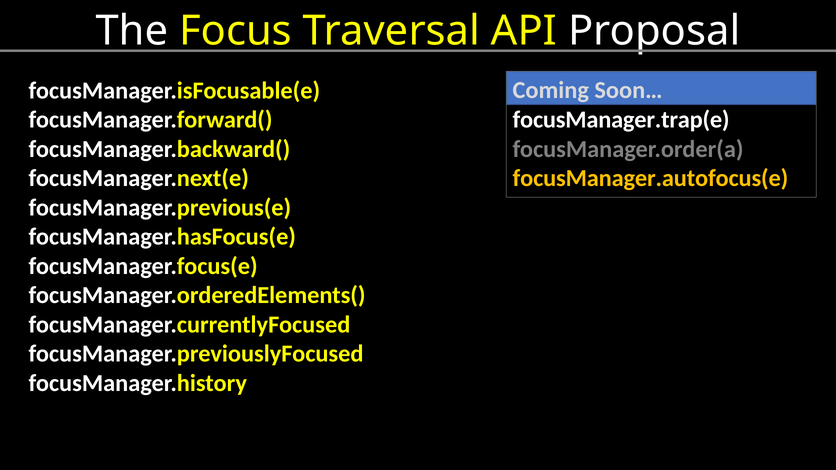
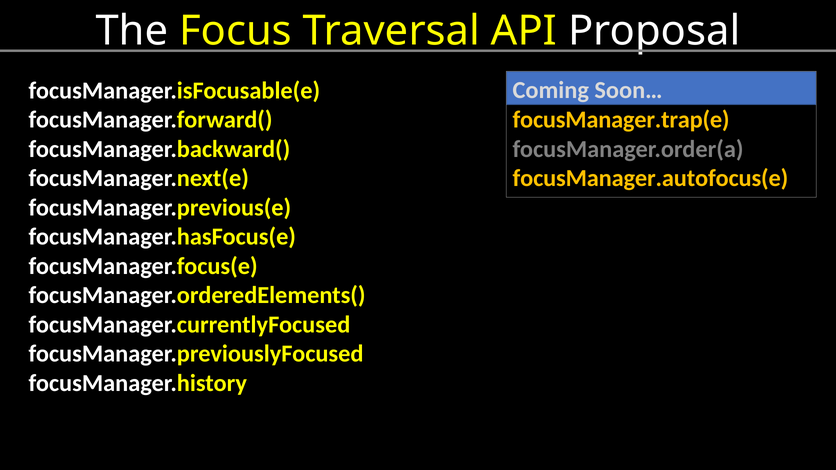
focusManager.trap(e colour: white -> yellow (621, 120)
